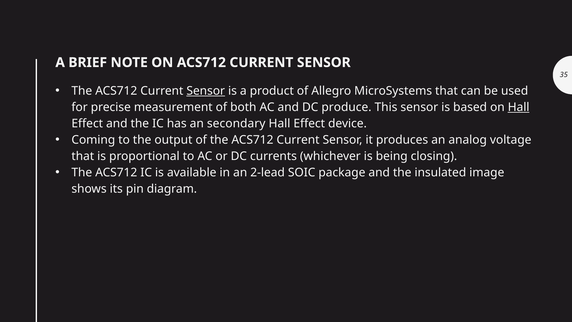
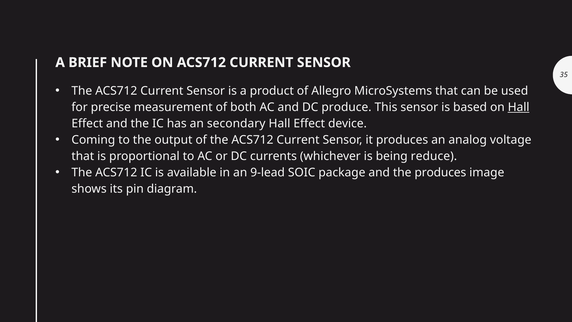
Sensor underline: present -> none (206, 91)
closing: closing -> reduce (434, 156)
2-lead: 2-lead -> 9-lead (268, 172)
the insulated: insulated -> produces (440, 172)
